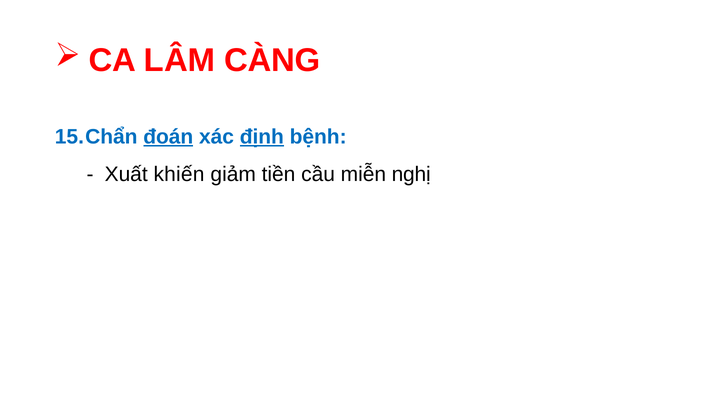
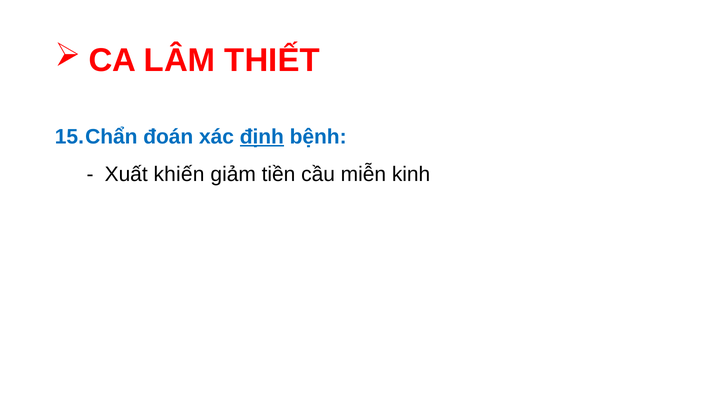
CÀNG: CÀNG -> THIẾT (272, 60)
đoán underline: present -> none (168, 137)
nghị: nghị -> kinh (411, 175)
